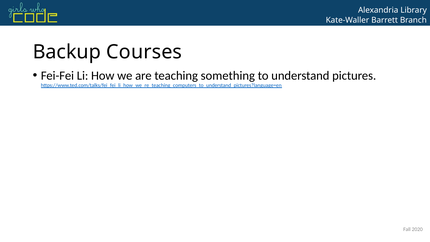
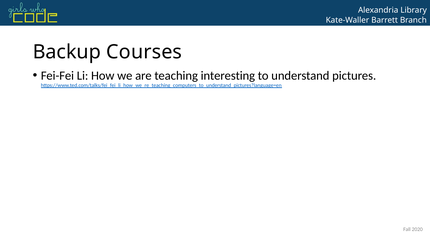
something: something -> interesting (228, 76)
